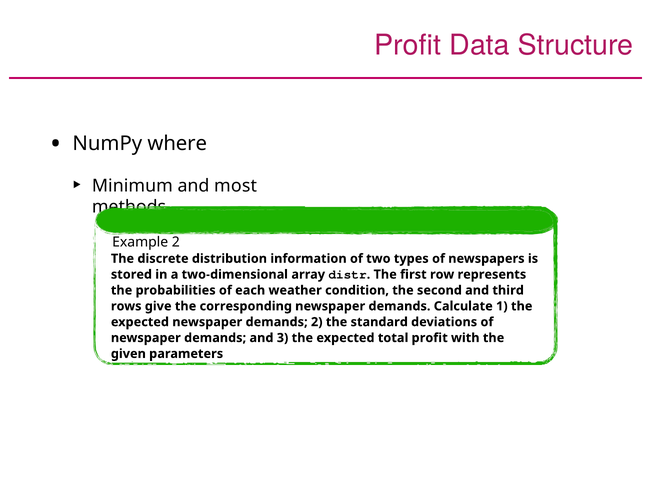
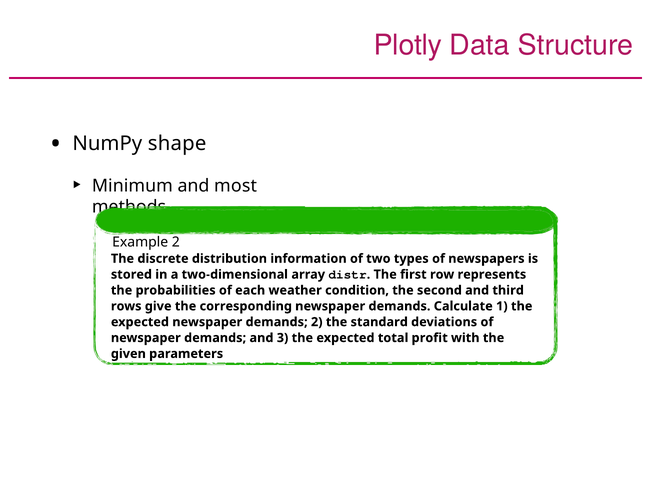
Profit: Profit -> Plotly (408, 46)
where: where -> shape (177, 144)
